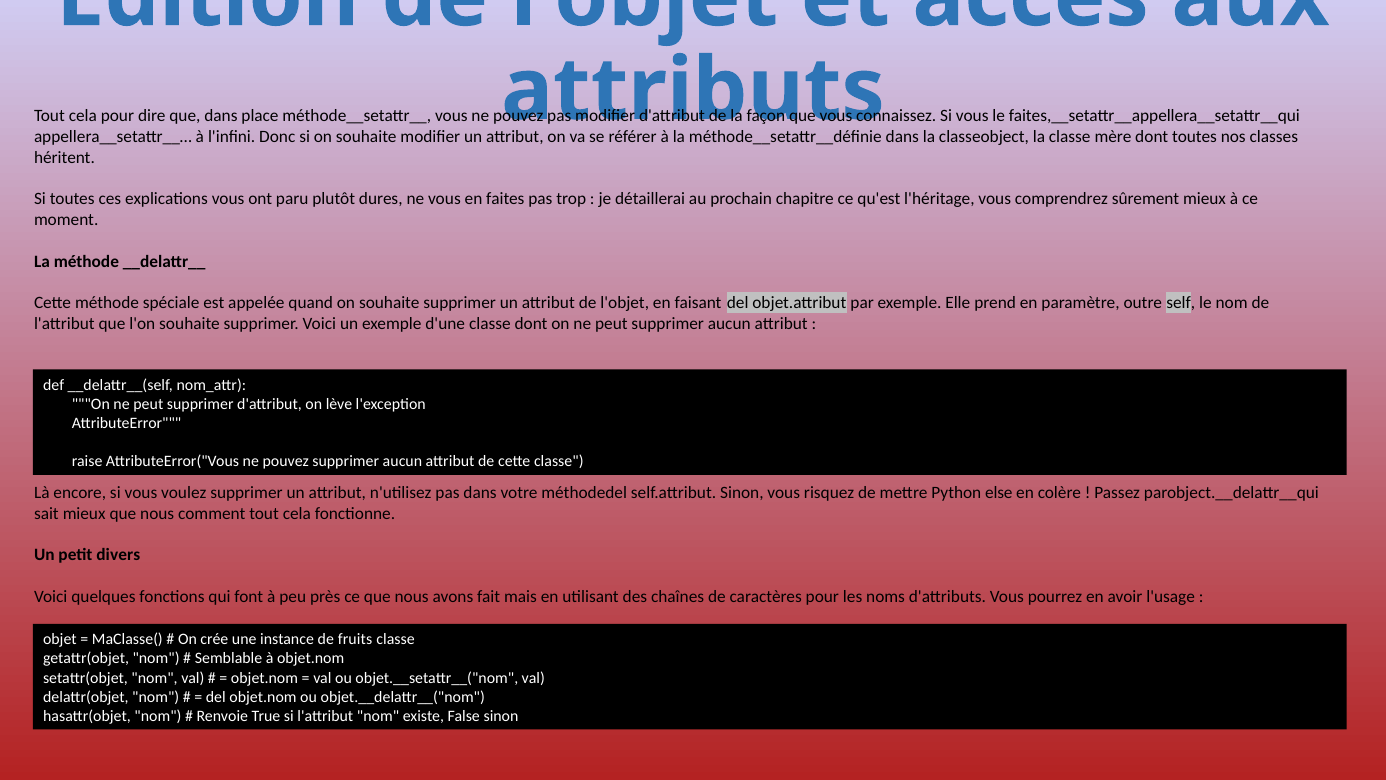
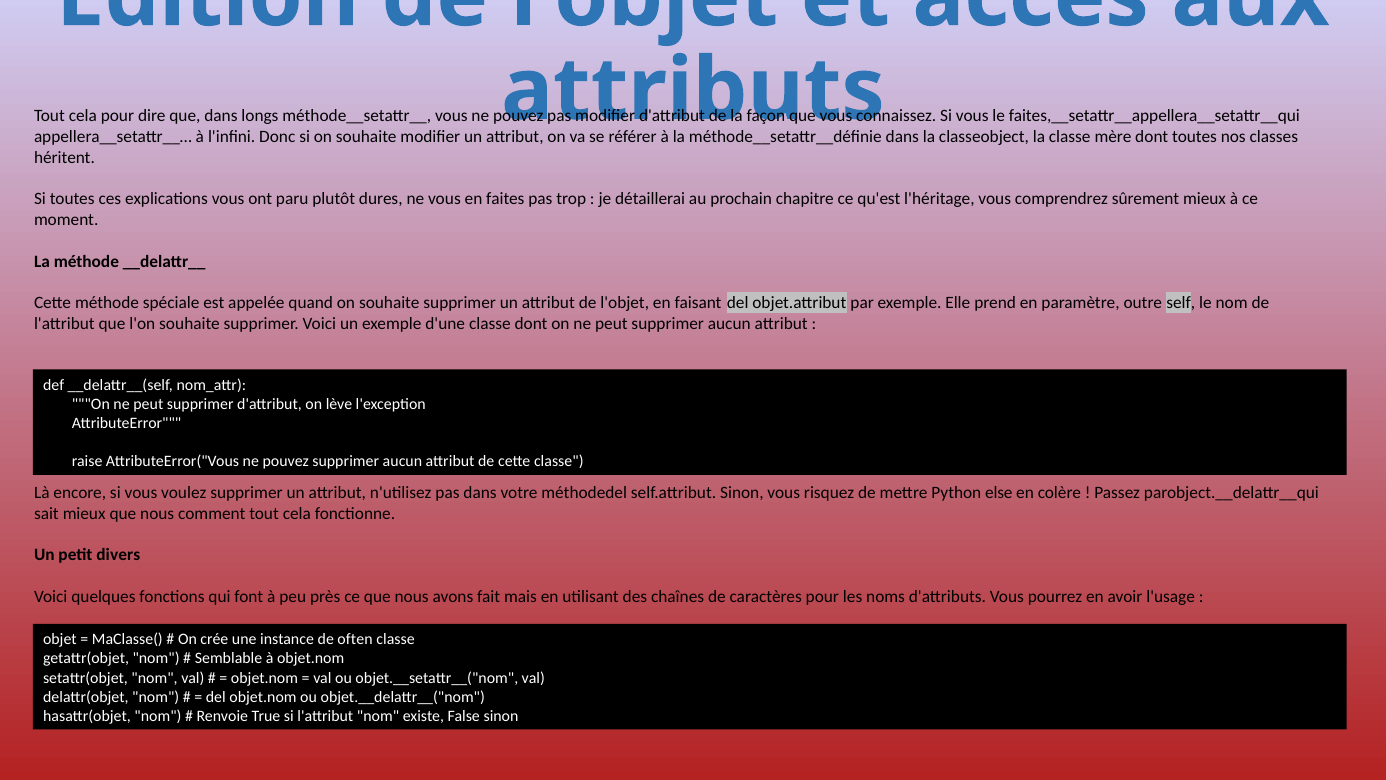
place: place -> longs (260, 116)
fruits: fruits -> often (355, 639)
